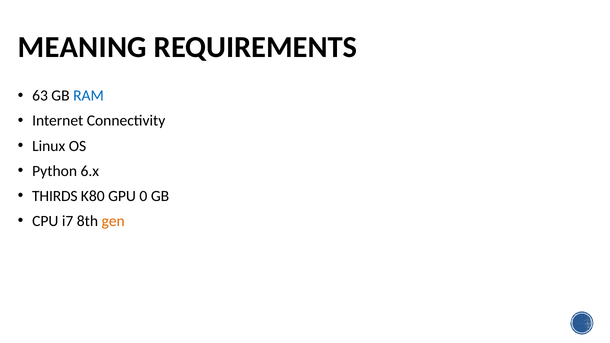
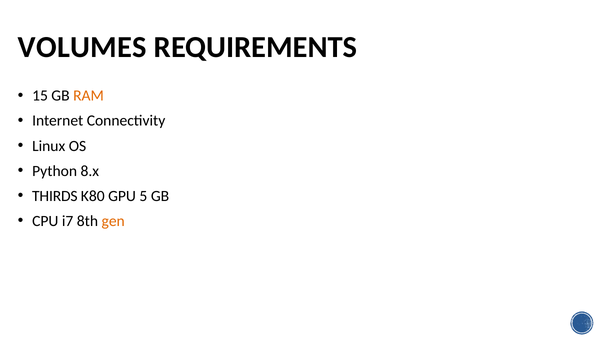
MEANING: MEANING -> VOLUMES (82, 47)
63: 63 -> 15 (40, 96)
RAM colour: blue -> orange (88, 96)
6.x: 6.x -> 8.x (90, 171)
0: 0 -> 5 (143, 196)
